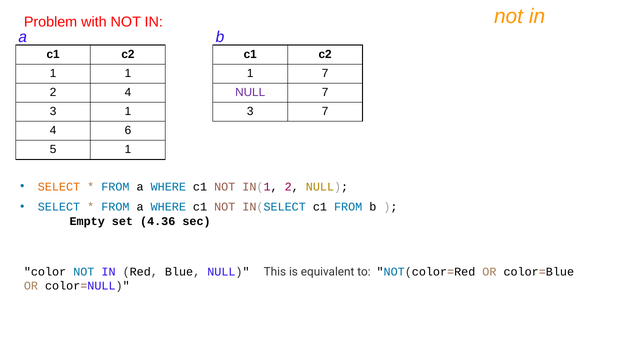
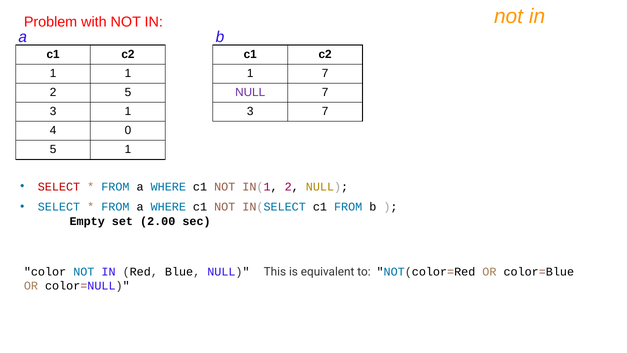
2 4: 4 -> 5 (128, 92)
6: 6 -> 0 (128, 130)
SELECT colour: orange -> red (59, 187)
4.36: 4.36 -> 2.00 (158, 221)
